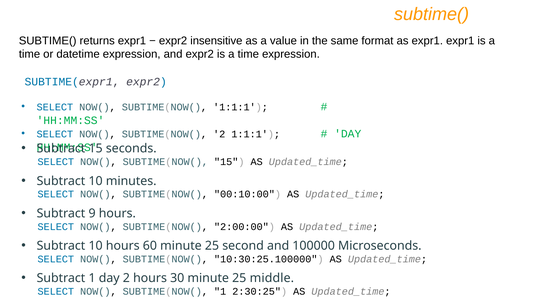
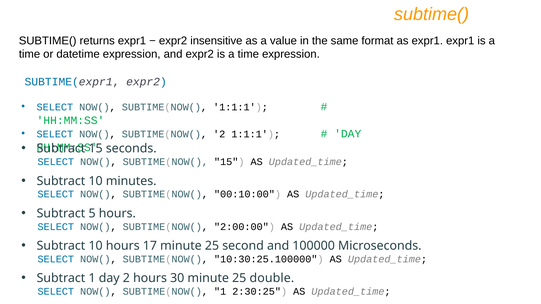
9: 9 -> 5 (92, 214)
60: 60 -> 17 (150, 246)
middle: middle -> double (272, 278)
